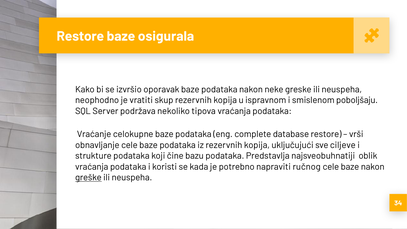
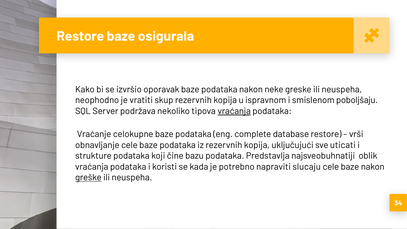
vraćanja underline: none -> present (234, 111)
ciljeve: ciljeve -> uticati (343, 145)
ručnog: ručnog -> slucaju (307, 167)
